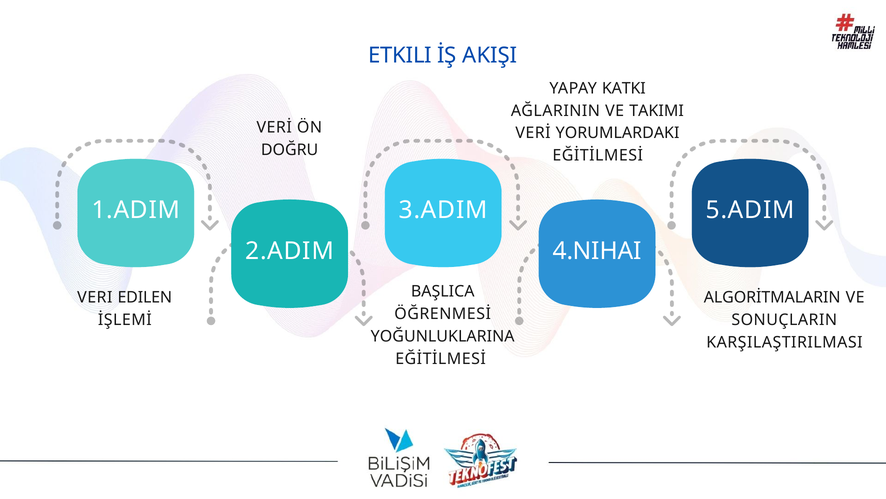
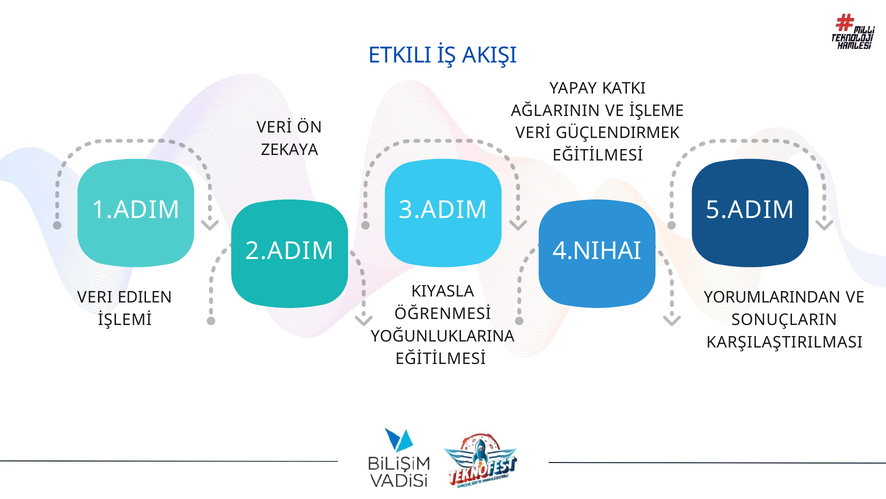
TAKIMI: TAKIMI -> İŞLEME (657, 111)
YORUMLARDAKI: YORUMLARDAKI -> GÜÇLENDIRMEK (618, 133)
DOĞRU: DOĞRU -> ZEKAYA (290, 150)
BAŞLICA: BAŞLICA -> KIYASLA (443, 291)
ALGORİTMALARIN: ALGORİTMALARIN -> YORUMLARINDAN (772, 297)
